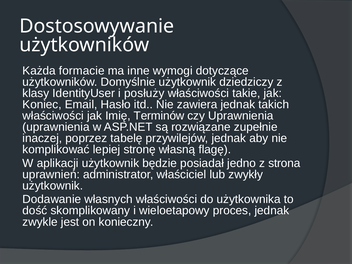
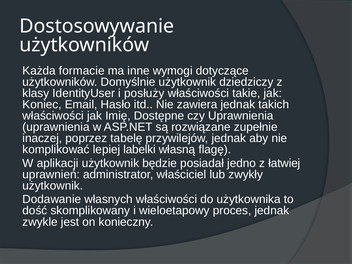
Terminów: Terminów -> Dostępne (159, 116)
stronę: stronę -> labelki (140, 150)
strona: strona -> łatwiej (284, 163)
